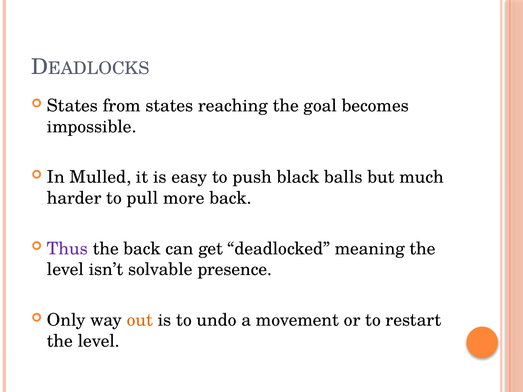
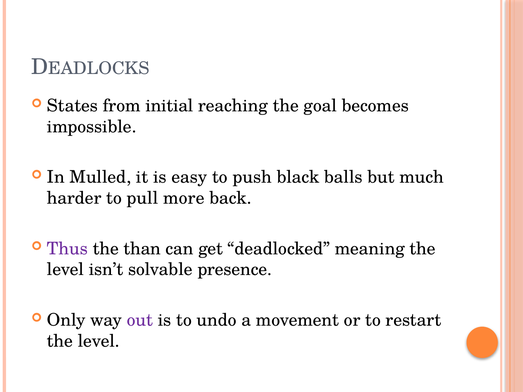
from states: states -> initial (169, 106)
the back: back -> than (142, 249)
out colour: orange -> purple (140, 320)
